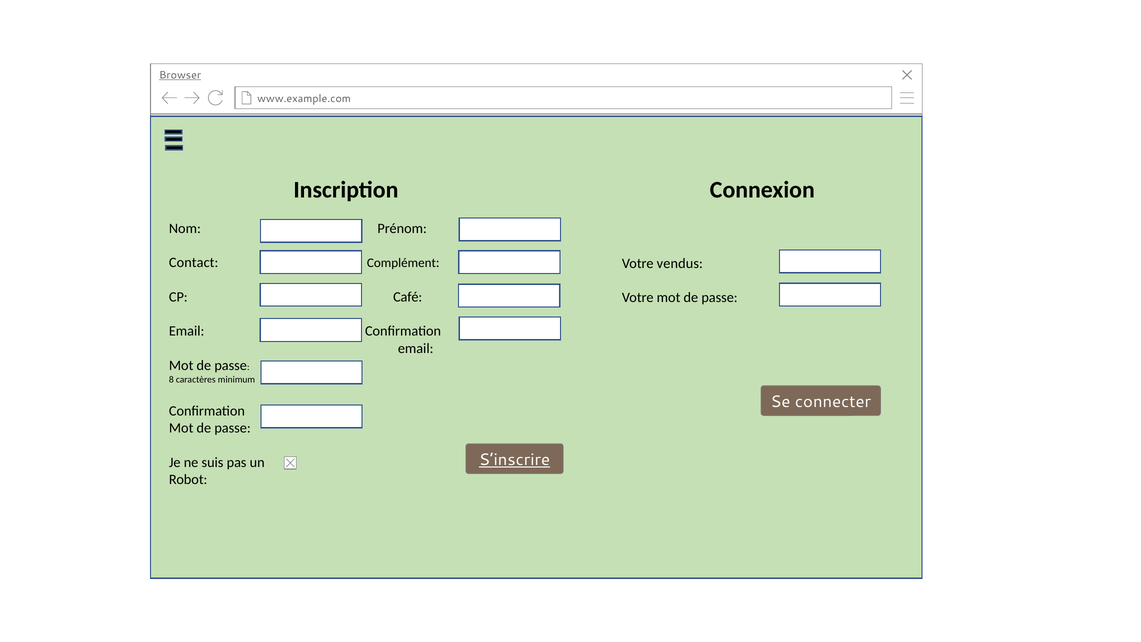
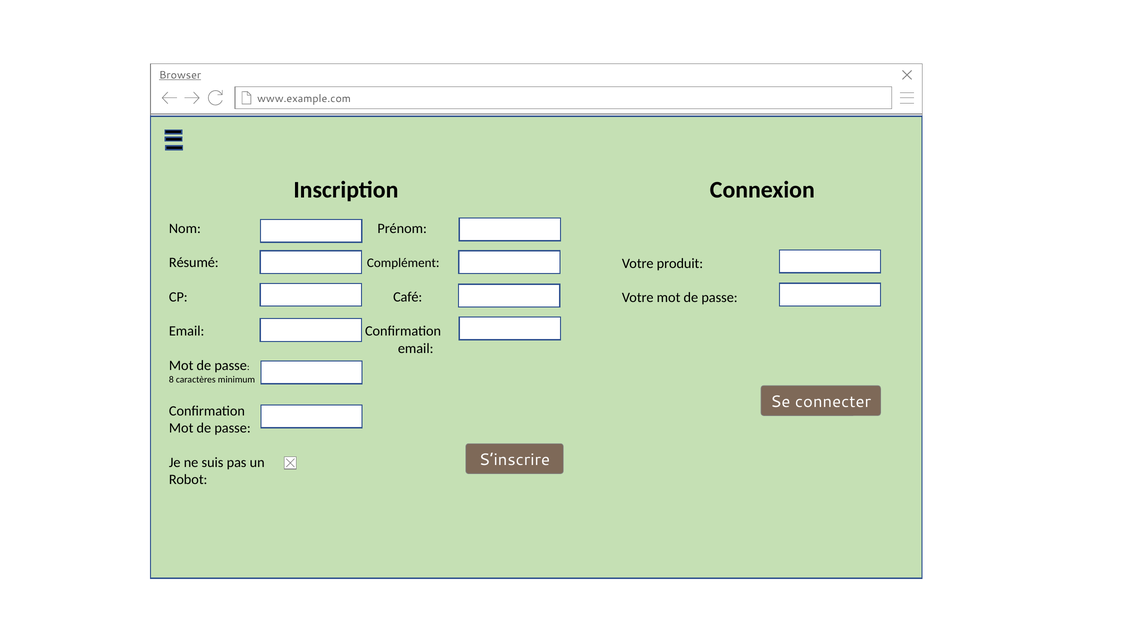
Contact: Contact -> Résumé (194, 263)
vendus: vendus -> produit (680, 263)
S’inscrire underline: present -> none (514, 460)
